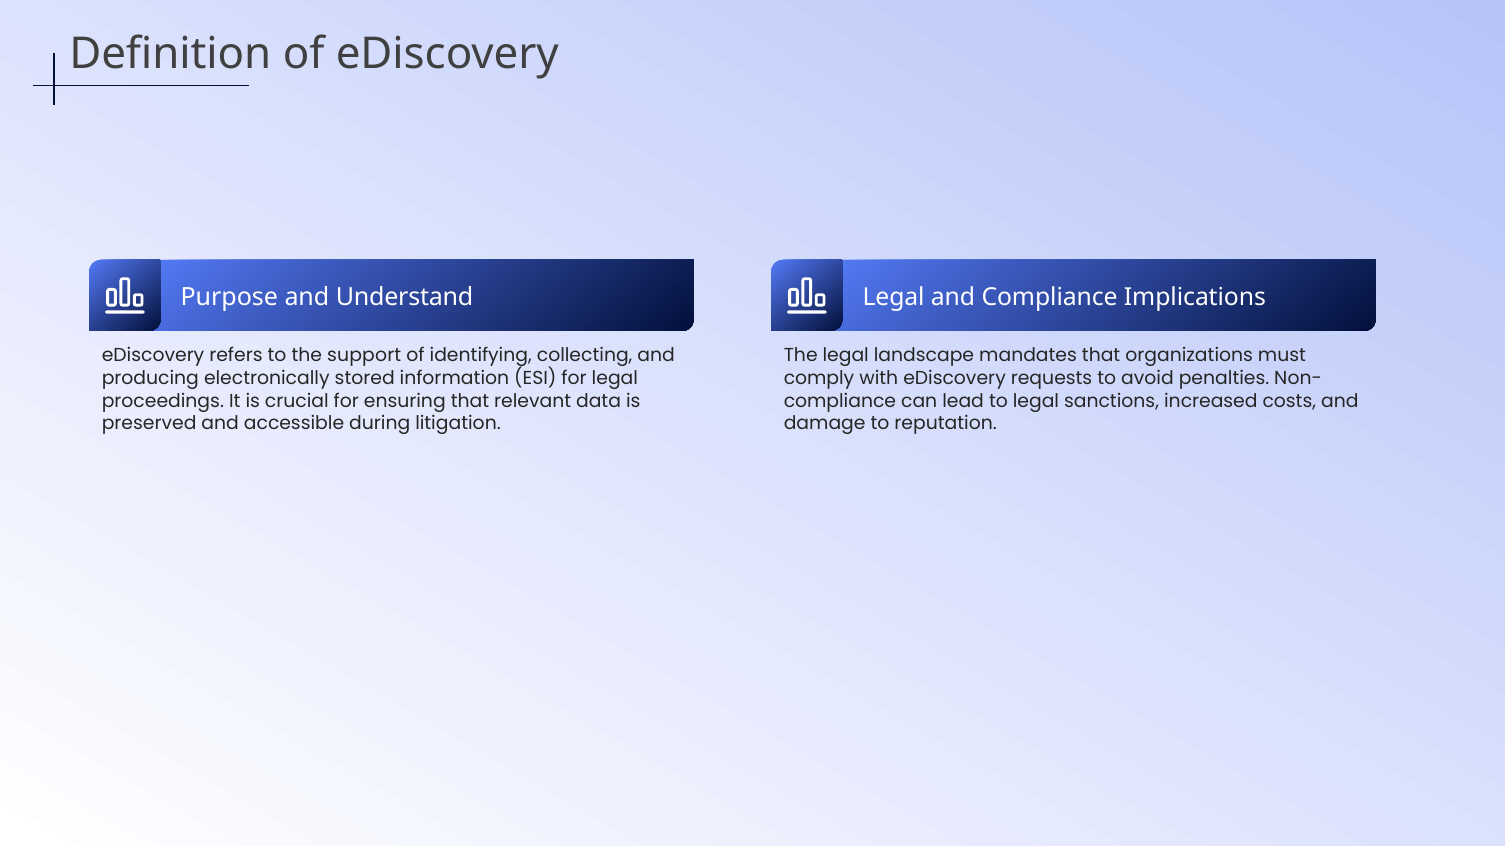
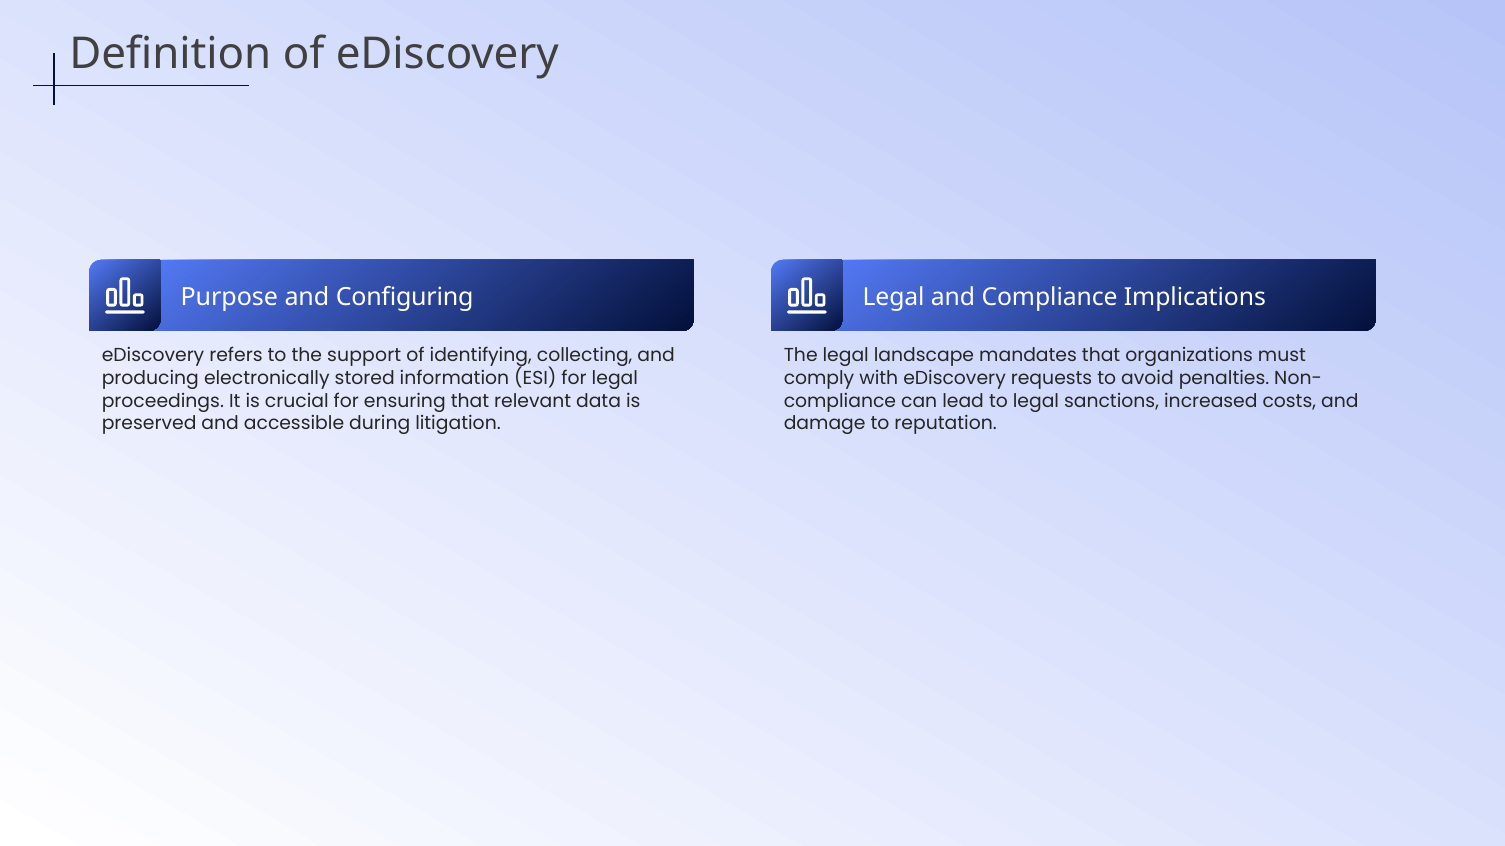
Understand: Understand -> Configuring (405, 297)
